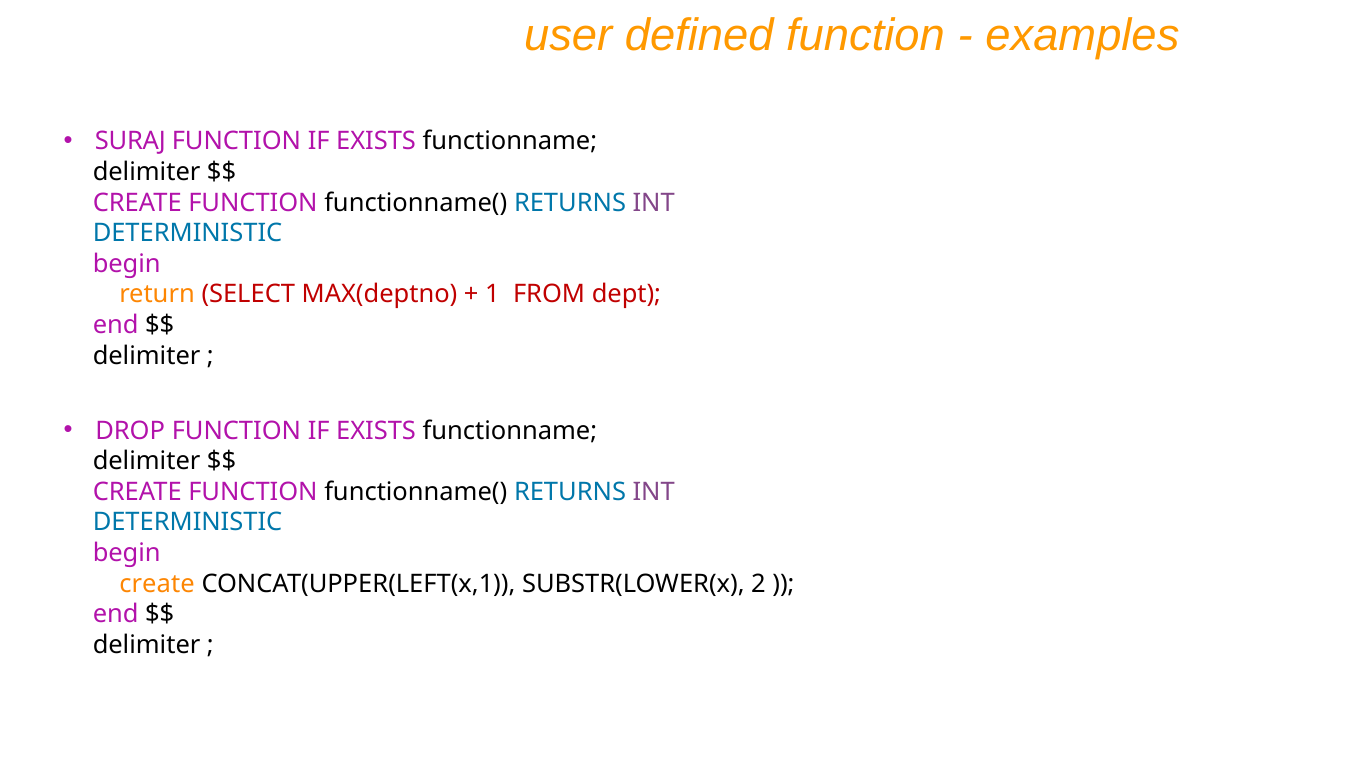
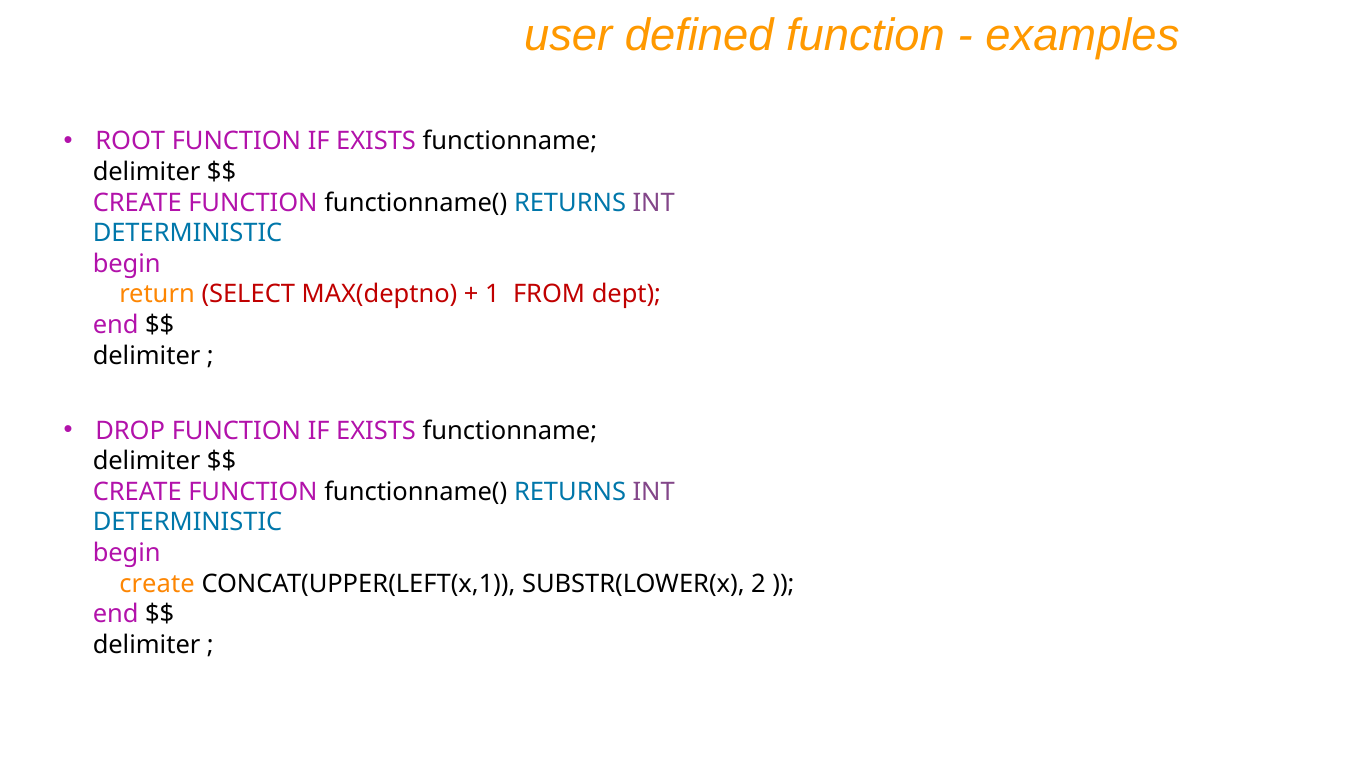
SURAJ: SURAJ -> ROOT (130, 141)
